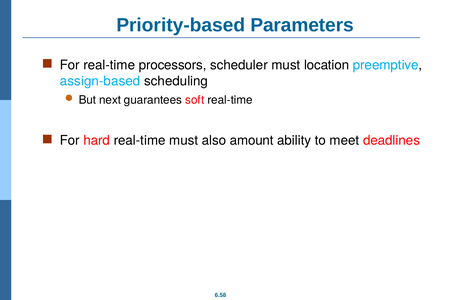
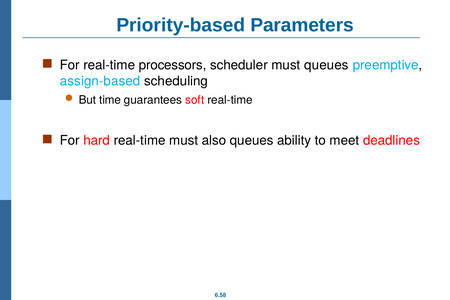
must location: location -> queues (326, 65)
next: next -> time (110, 100)
also amount: amount -> queues (252, 140)
